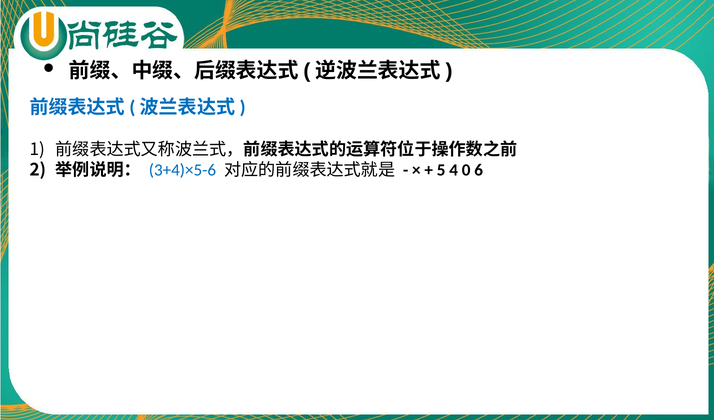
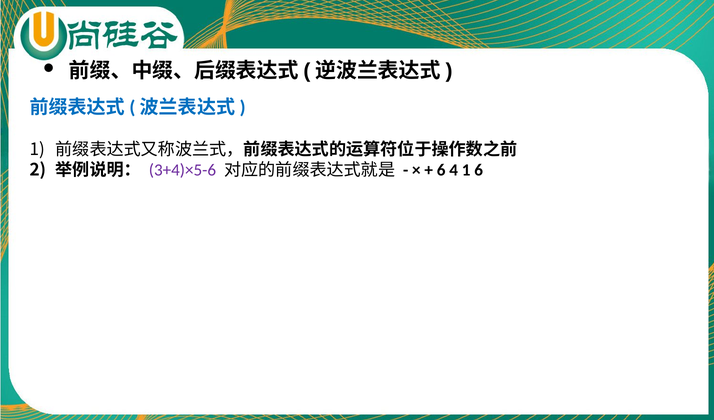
3+4)×5-6 colour: blue -> purple (182, 170)
5: 5 -> 6 (441, 170)
4 0: 0 -> 1 (466, 170)
